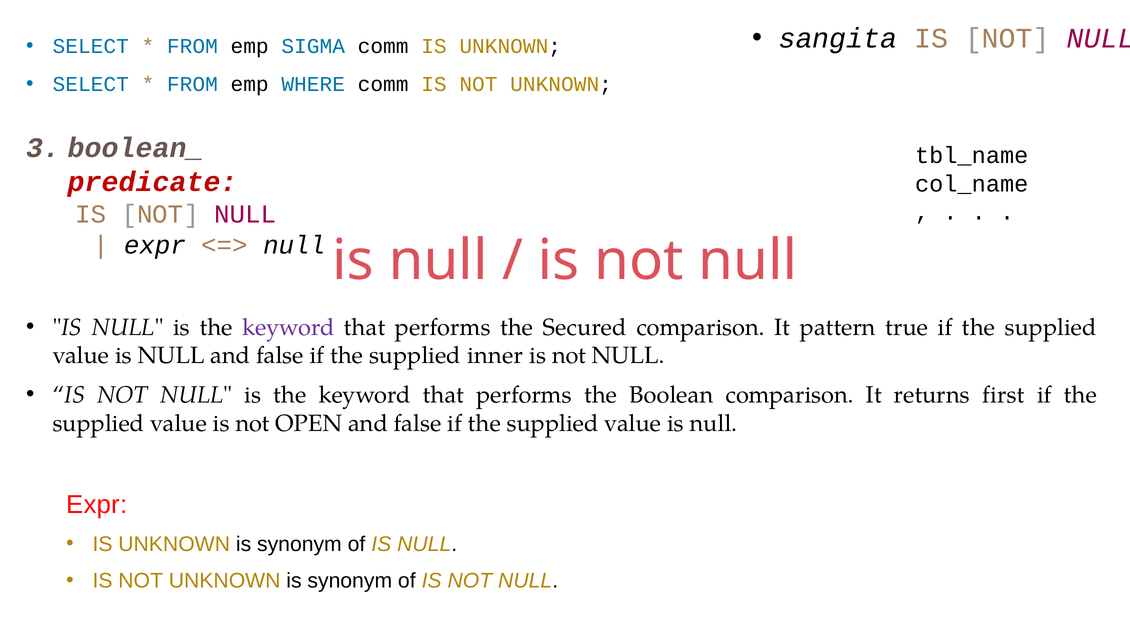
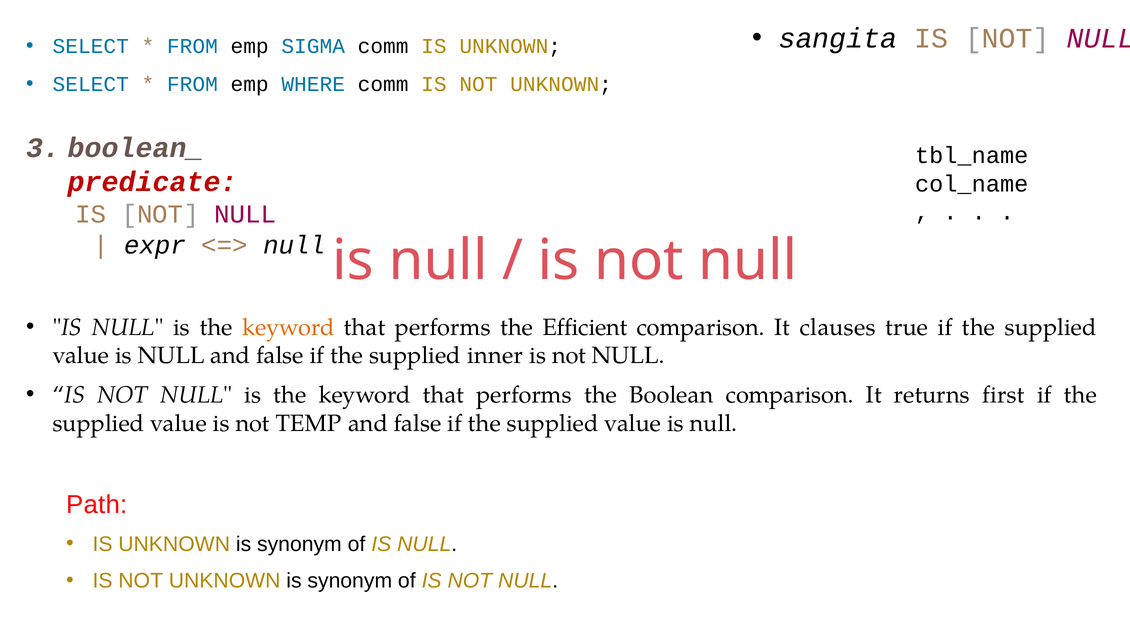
keyword colour: purple -> orange (288, 328)
Secured: Secured -> Efficient (585, 328)
pattern: pattern -> clauses (838, 328)
OPEN: OPEN -> TEMP (309, 424)
Expr: Expr -> Path (97, 505)
